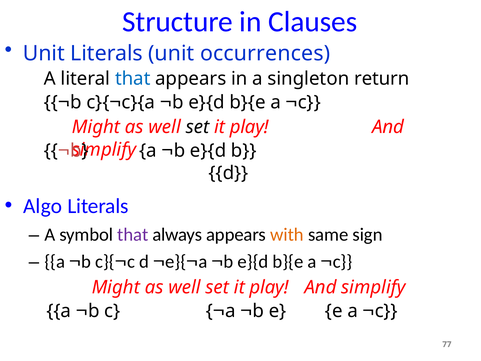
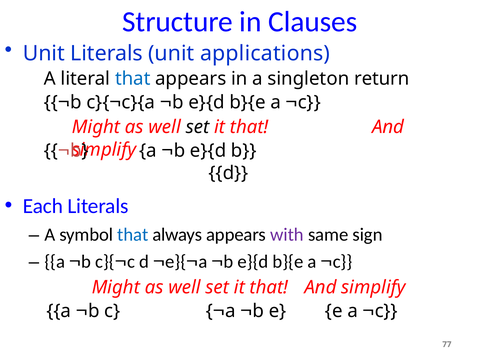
occurrences: occurrences -> applications (265, 53)
play: play -> that (249, 127)
Algo: Algo -> Each (43, 206)
that colour: purple -> blue (133, 234)
with colour: orange -> purple (287, 234)
play: play -> that (269, 287)
